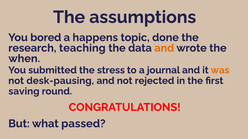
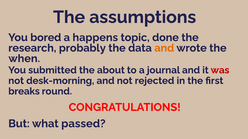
teaching: teaching -> probably (82, 48)
stress: stress -> about (111, 70)
was colour: orange -> red (220, 70)
desk-pausing: desk-pausing -> desk-morning (60, 81)
saving: saving -> breaks (24, 92)
